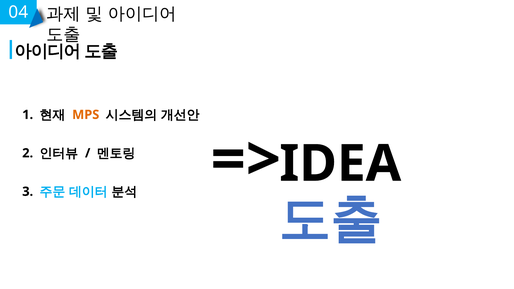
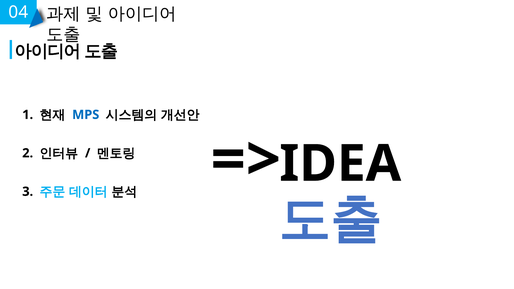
MPS colour: orange -> blue (86, 115)
